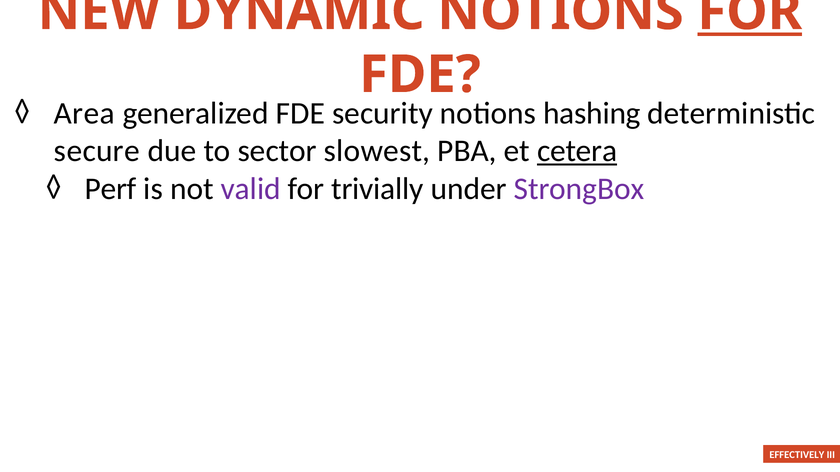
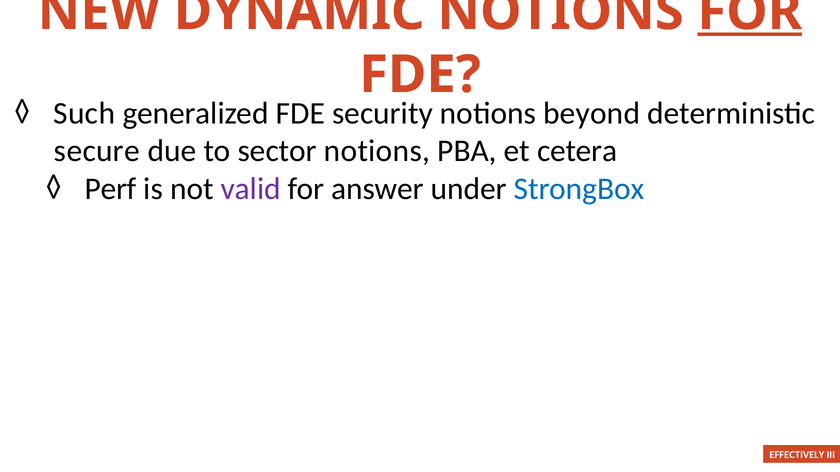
Area: Area -> Such (84, 113)
hashing: hashing -> beyond (592, 113)
sector slowest: slowest -> notions (377, 151)
cetera underline: present -> none (577, 151)
trivially: trivially -> answer (377, 189)
StrongBox colour: purple -> blue (579, 189)
